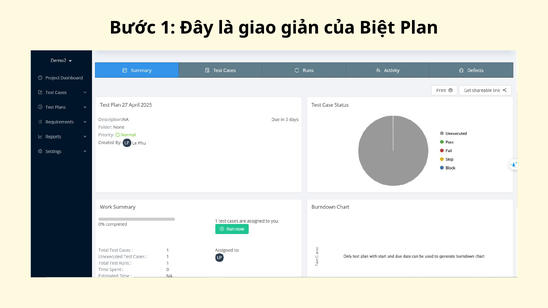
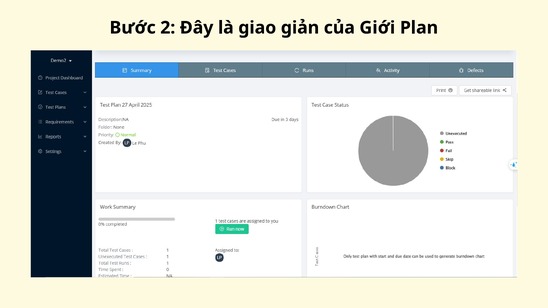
1: 1 -> 2 (168, 28)
Biệt: Biệt -> Giới (377, 28)
